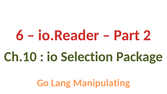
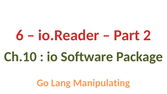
Selection: Selection -> Software (87, 57)
